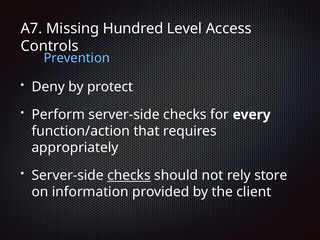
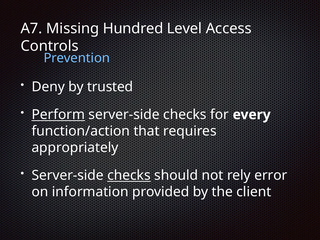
protect: protect -> trusted (110, 87)
Perform underline: none -> present (58, 115)
store: store -> error (271, 175)
